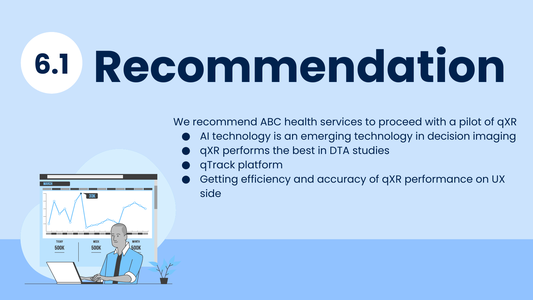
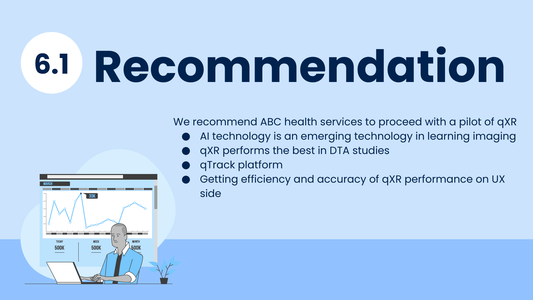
decision: decision -> learning (449, 136)
